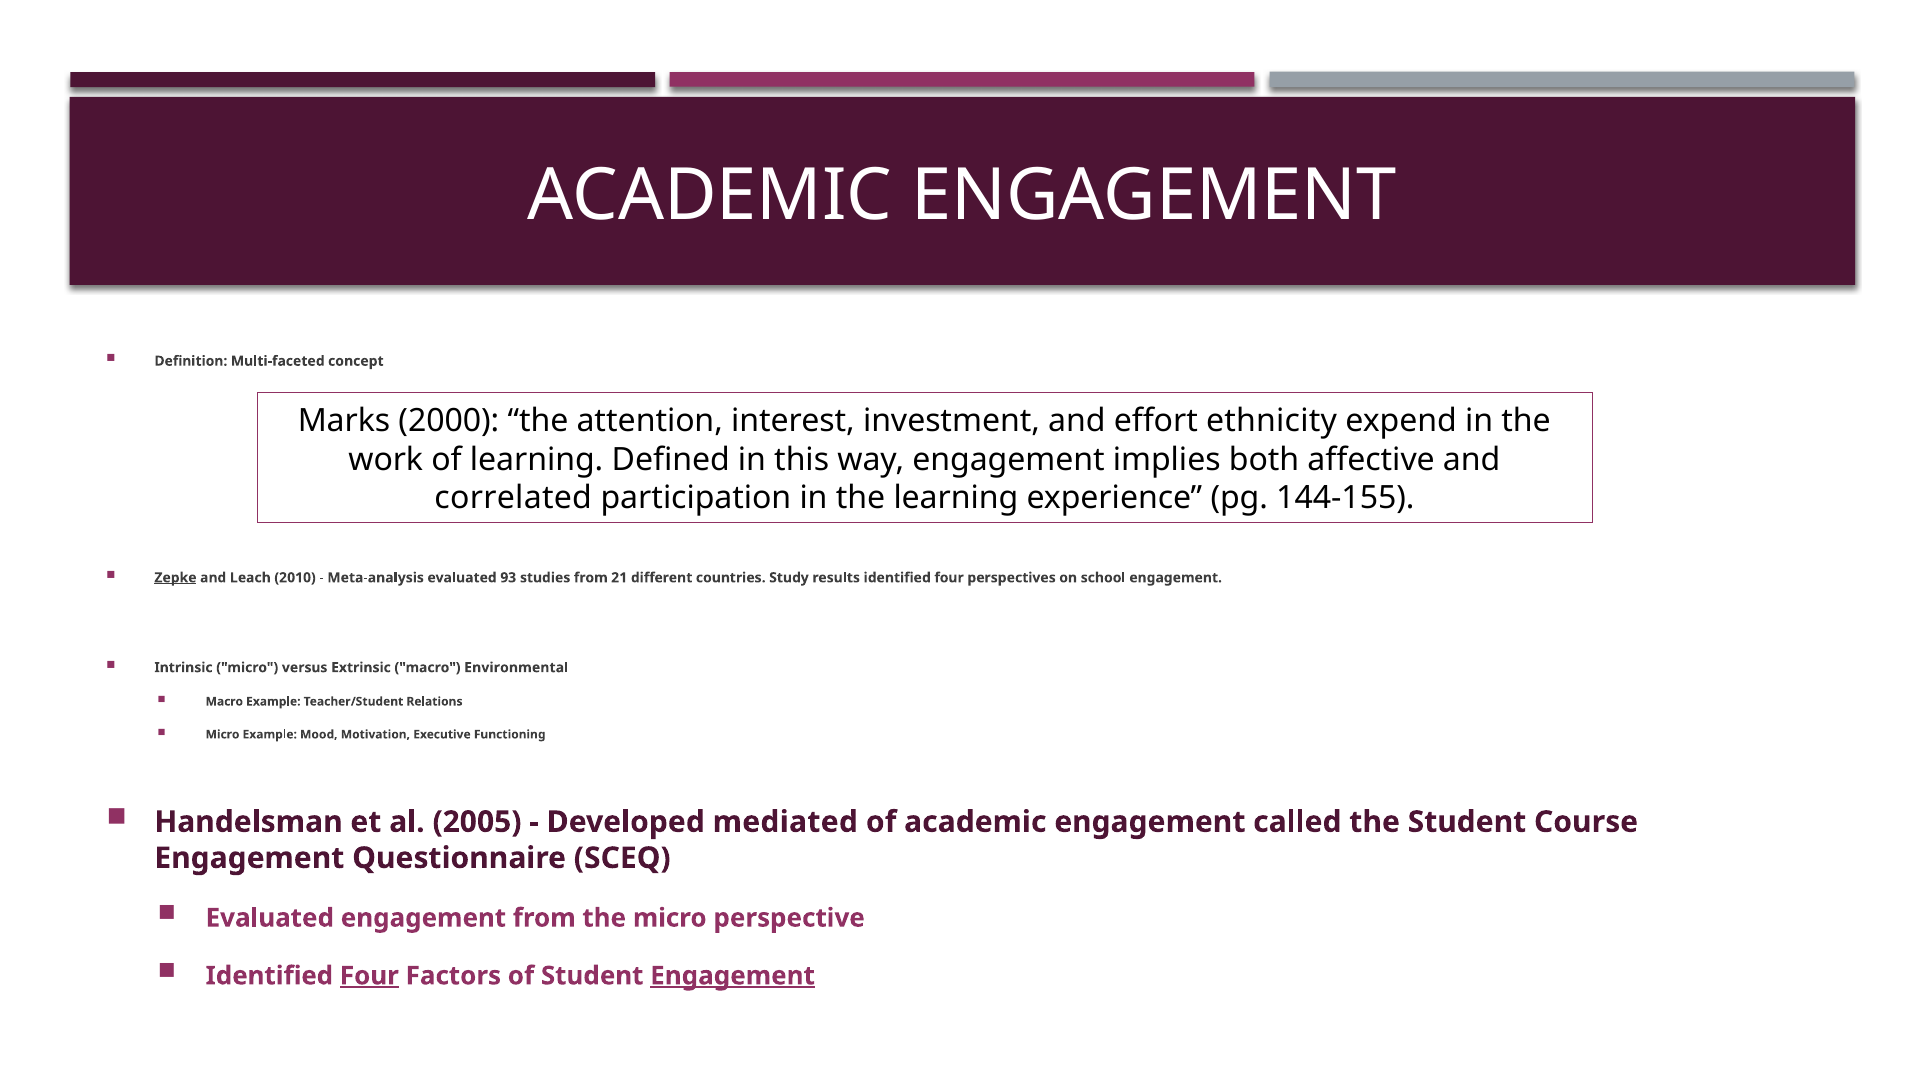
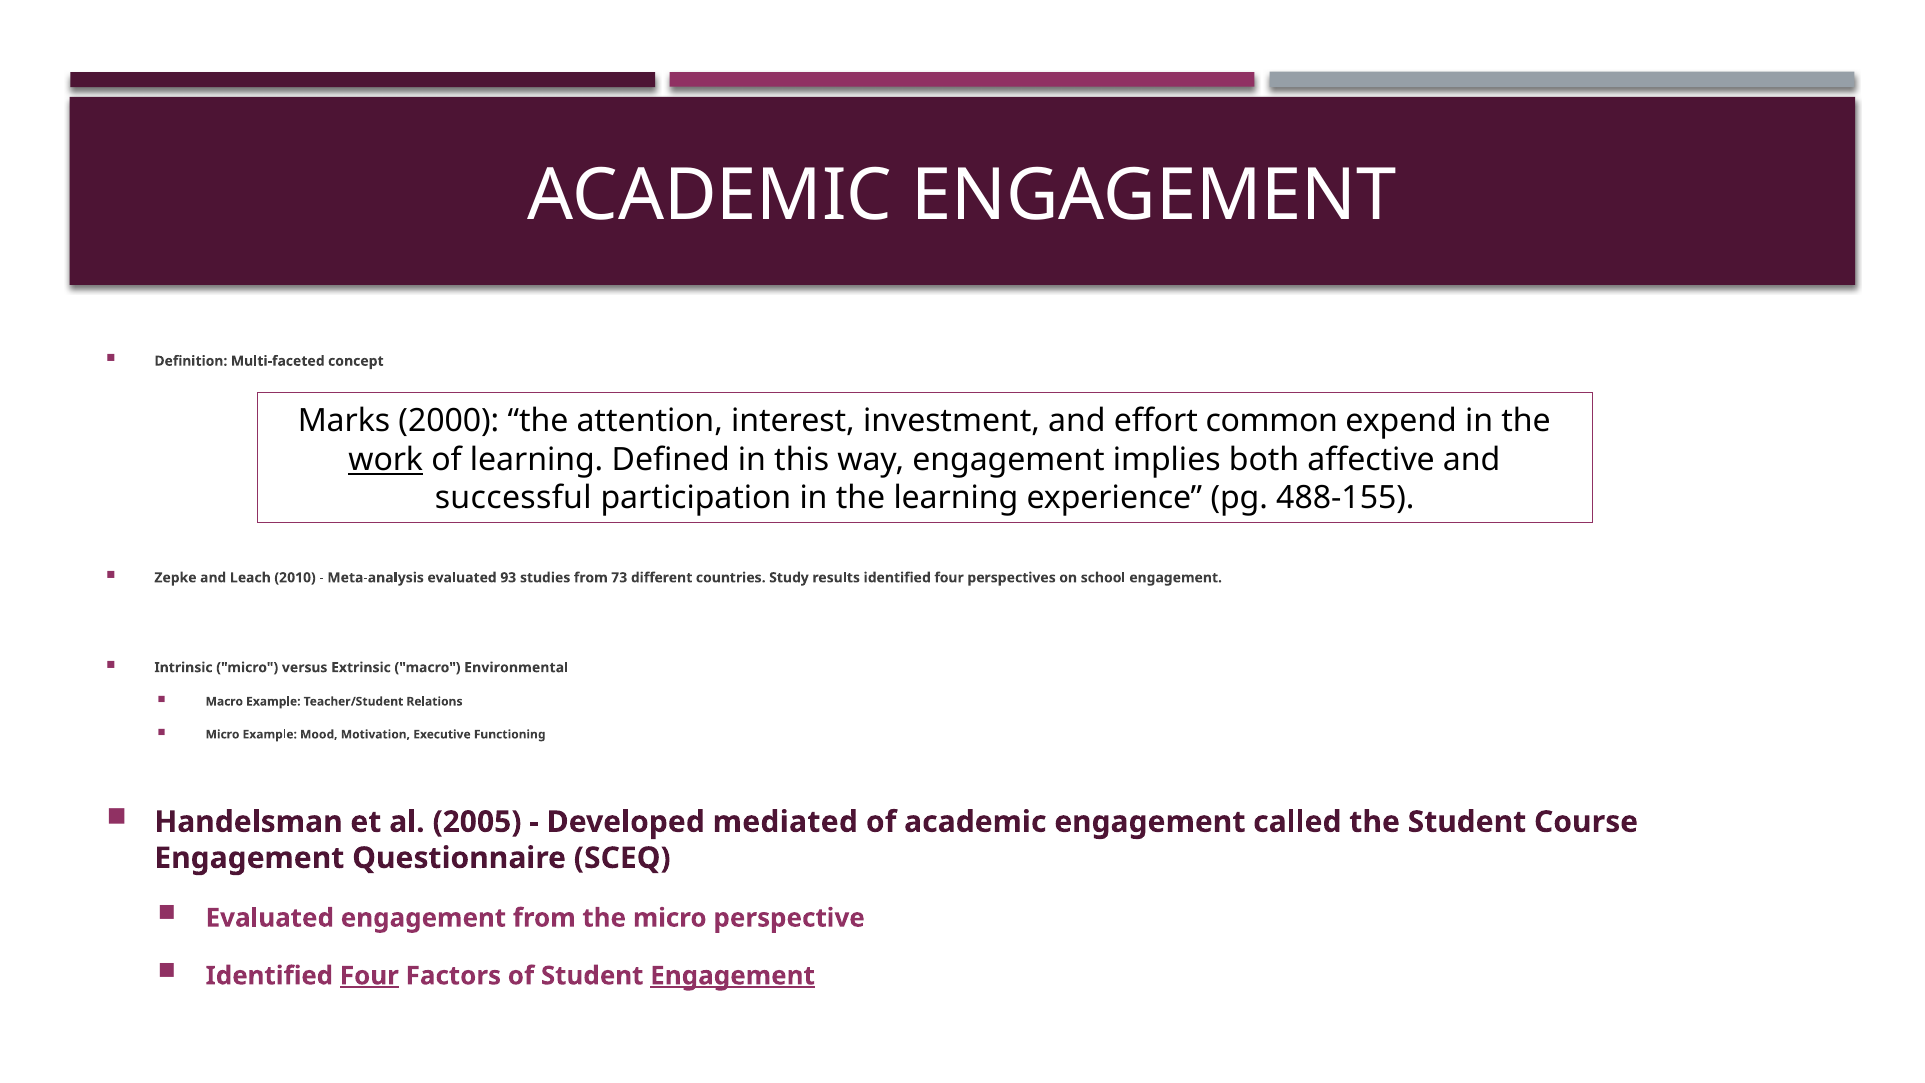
ethnicity: ethnicity -> common (1272, 421)
work underline: none -> present (386, 460)
correlated: correlated -> successful (513, 498)
144-155: 144-155 -> 488-155 (1345, 498)
Zepke underline: present -> none (175, 578)
21: 21 -> 73 (619, 578)
